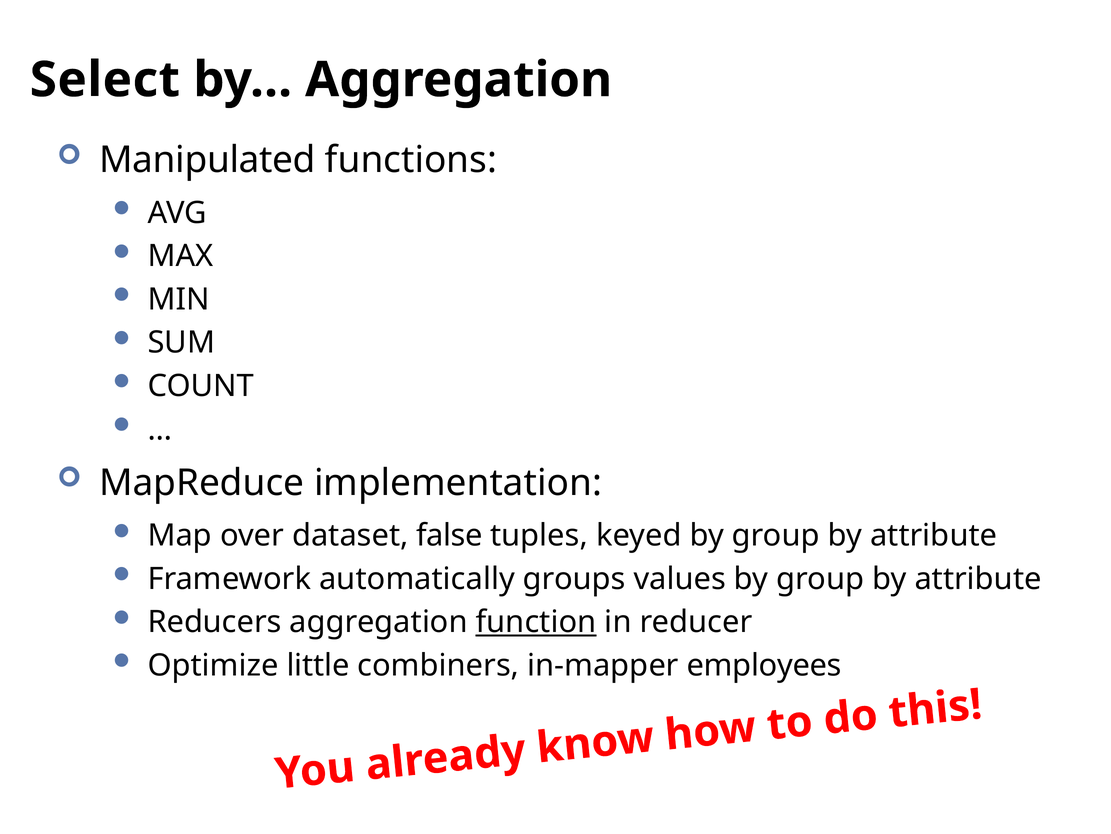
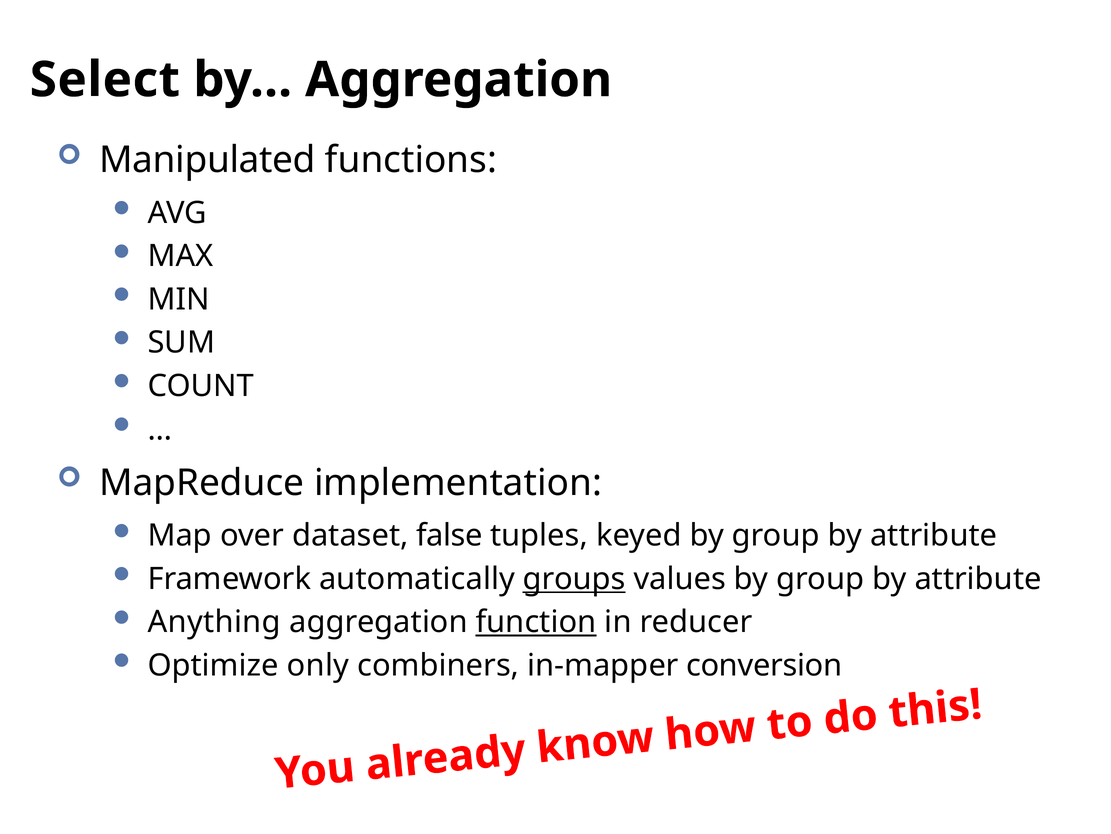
groups underline: none -> present (574, 578)
Reducers: Reducers -> Anything (214, 622)
little: little -> only (318, 665)
employees: employees -> conversion (764, 665)
